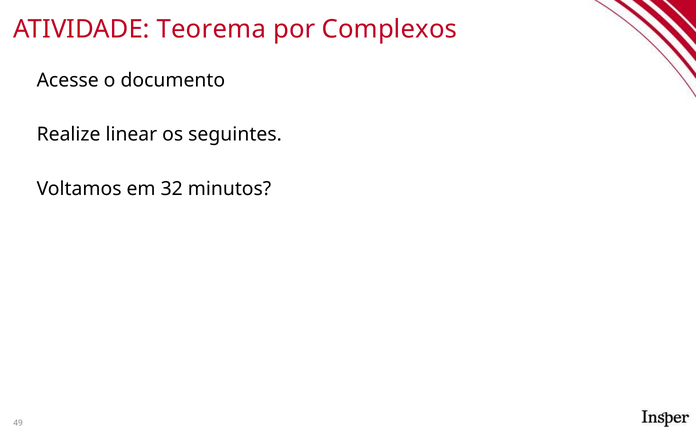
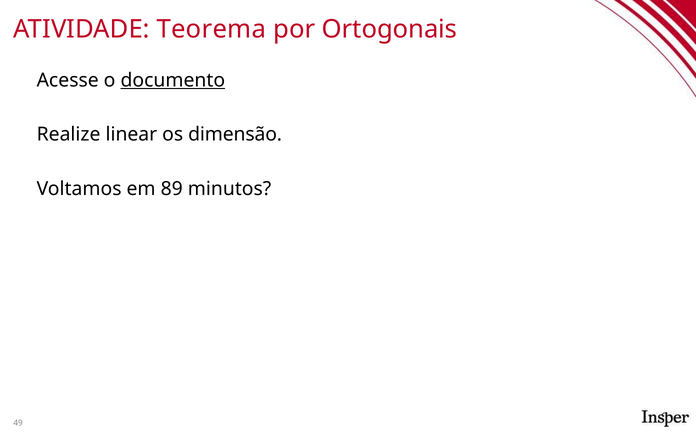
Complexos: Complexos -> Ortogonais (390, 29)
documento underline: none -> present (173, 80)
seguintes: seguintes -> dimensão (235, 135)
32: 32 -> 89 (172, 189)
